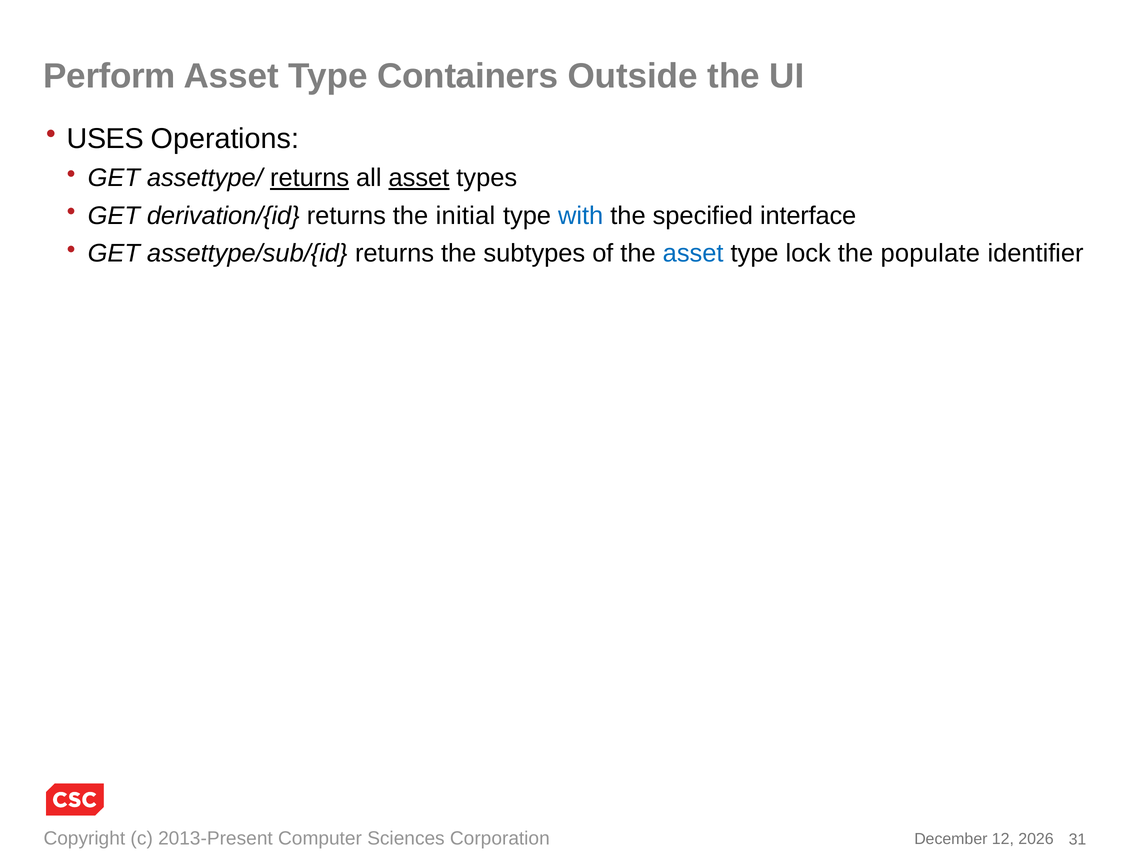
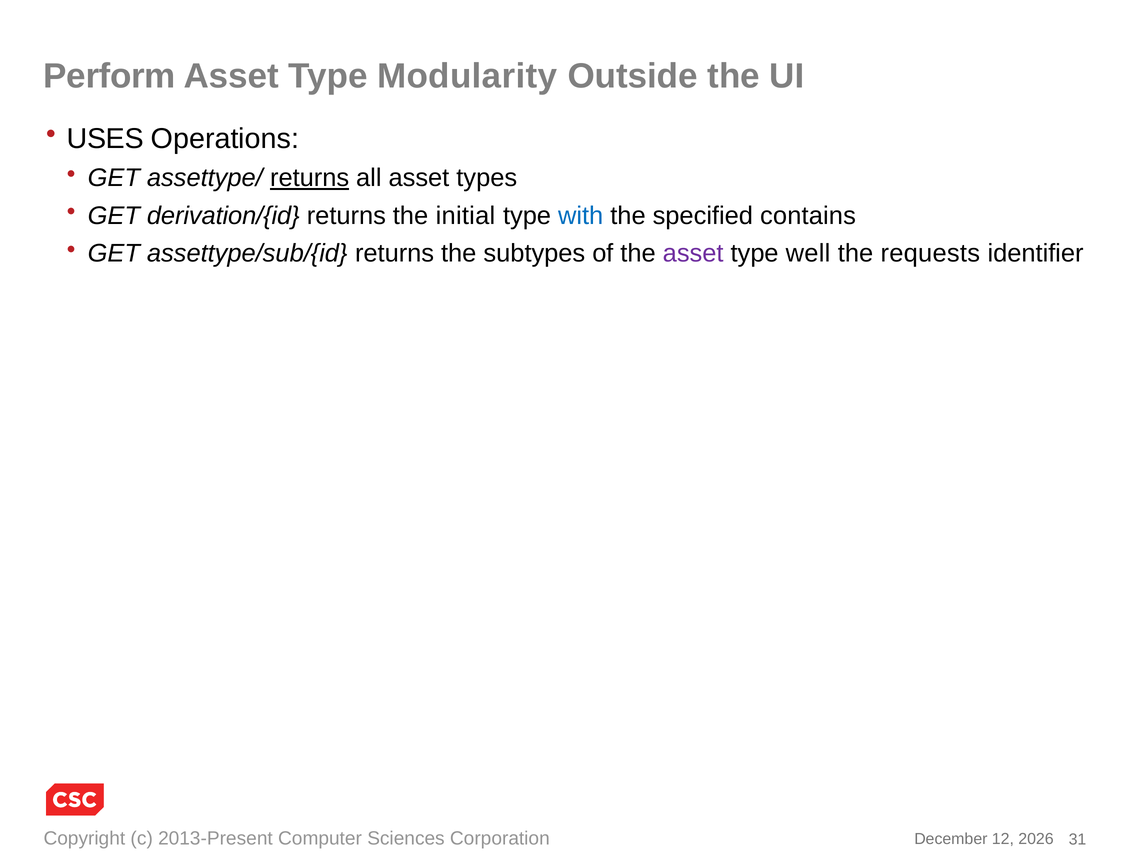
Containers: Containers -> Modularity (467, 76)
asset underline: present -> none (419, 178)
interface: interface -> contains (808, 216)
asset colour: blue -> purple (693, 254)
lock: lock -> well (808, 254)
populate: populate -> requests (930, 254)
